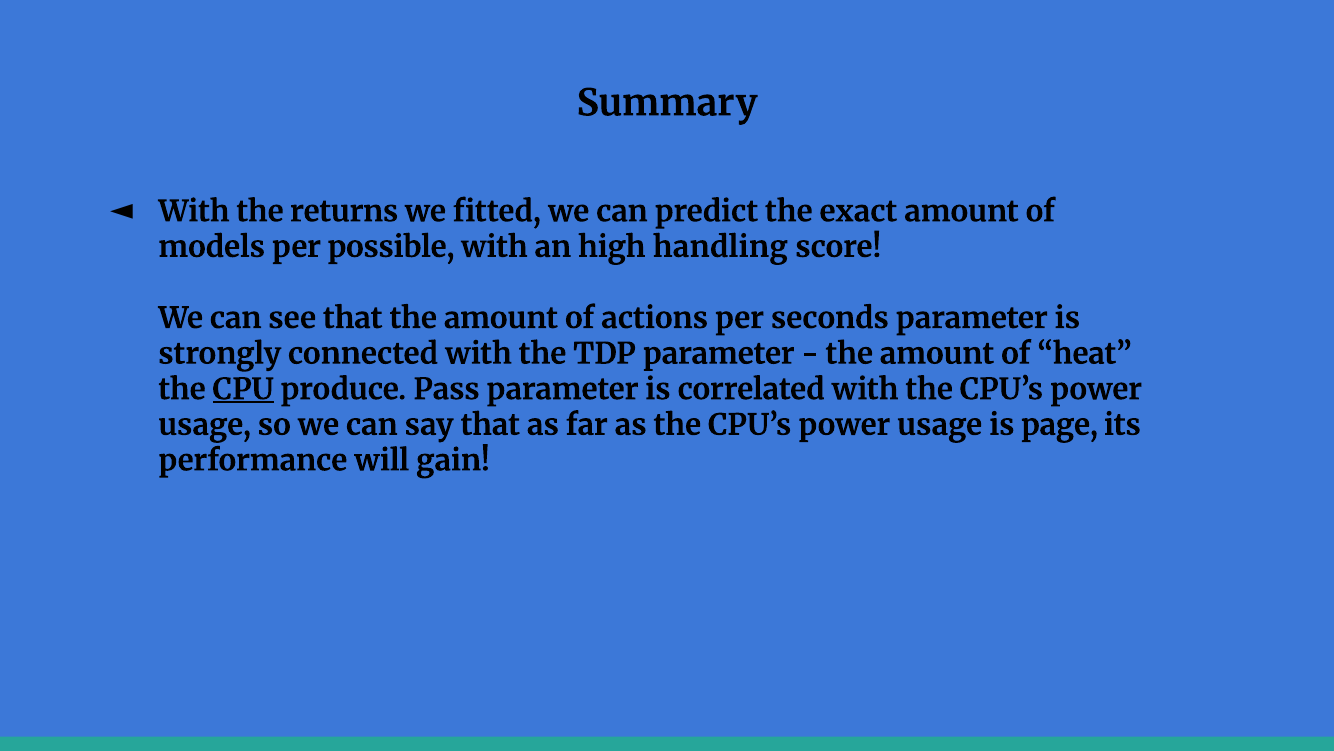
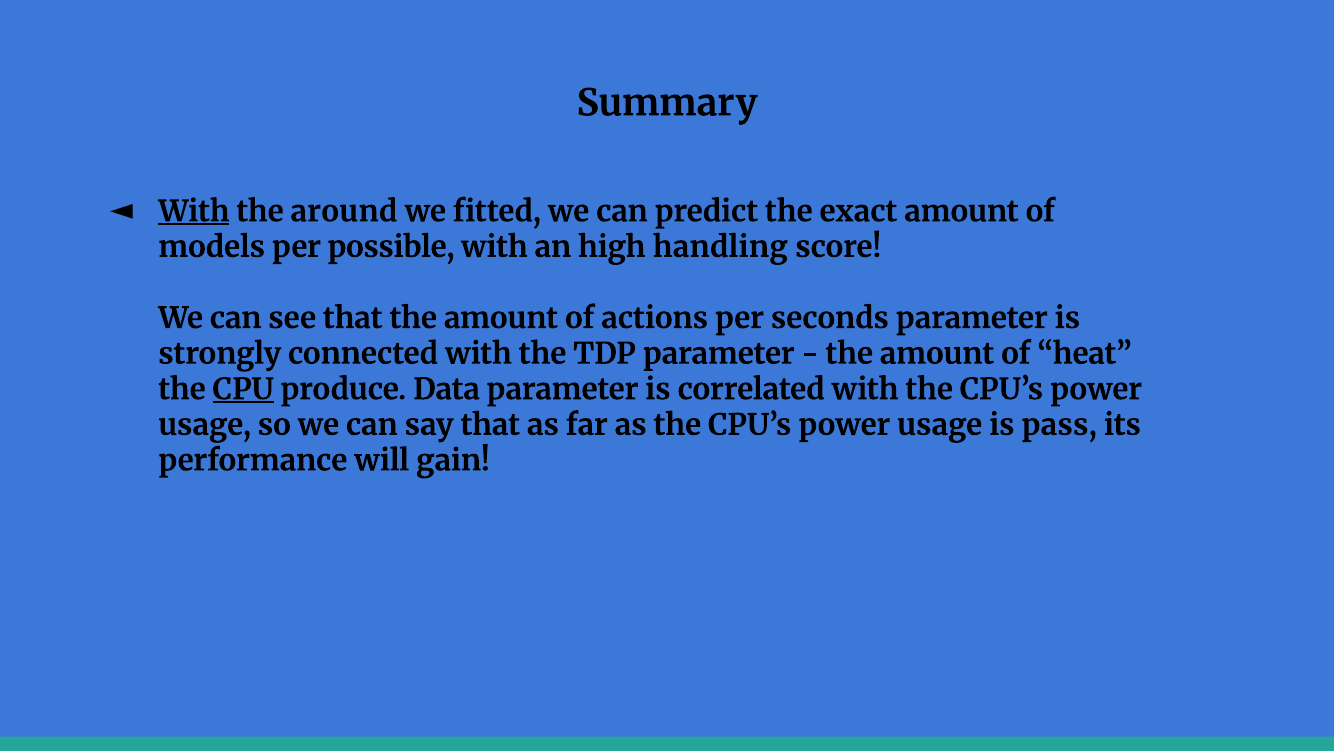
With underline: none -> present (194, 211)
returns: returns -> around (344, 211)
Pass: Pass -> Data (447, 389)
page: page -> pass (1059, 425)
